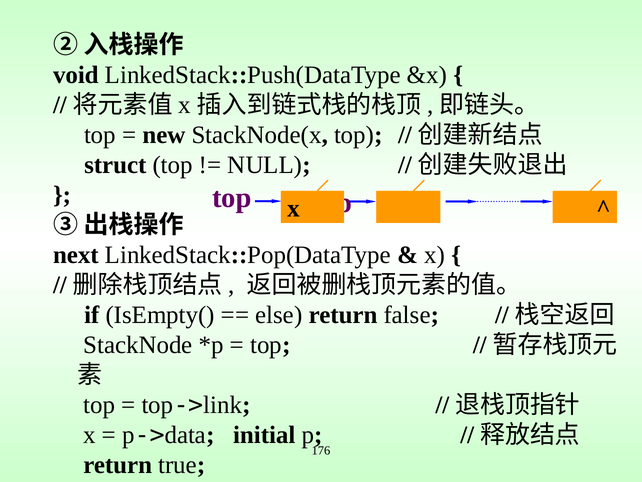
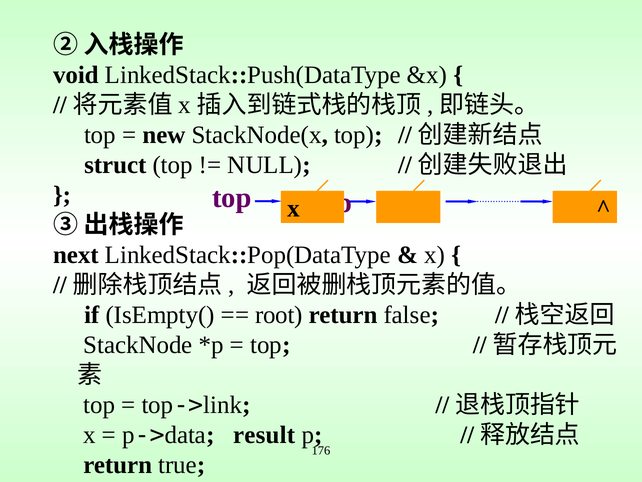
else: else -> root (279, 315)
initial: initial -> result (264, 435)
